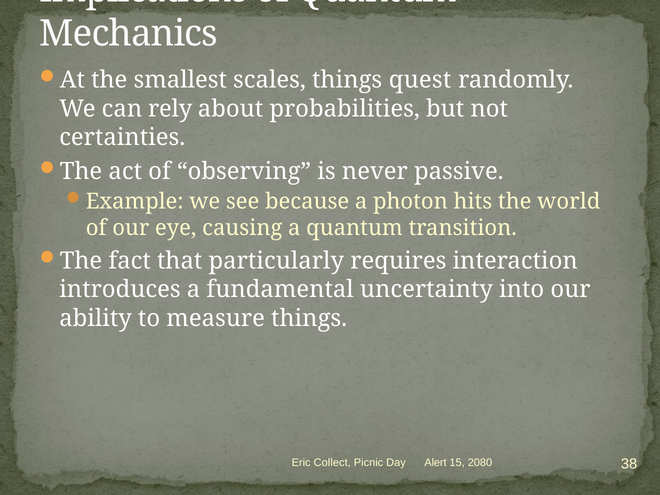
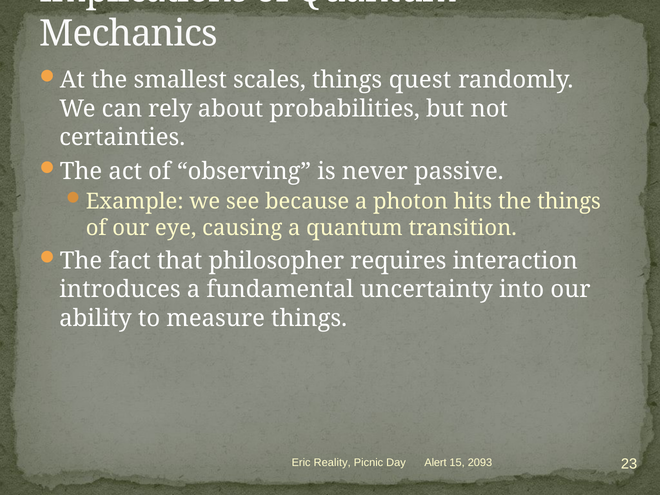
the world: world -> things (569, 201)
particularly: particularly -> philosopher (276, 261)
Collect: Collect -> Reality (332, 462)
2080: 2080 -> 2093 (480, 462)
38: 38 -> 23 (629, 464)
